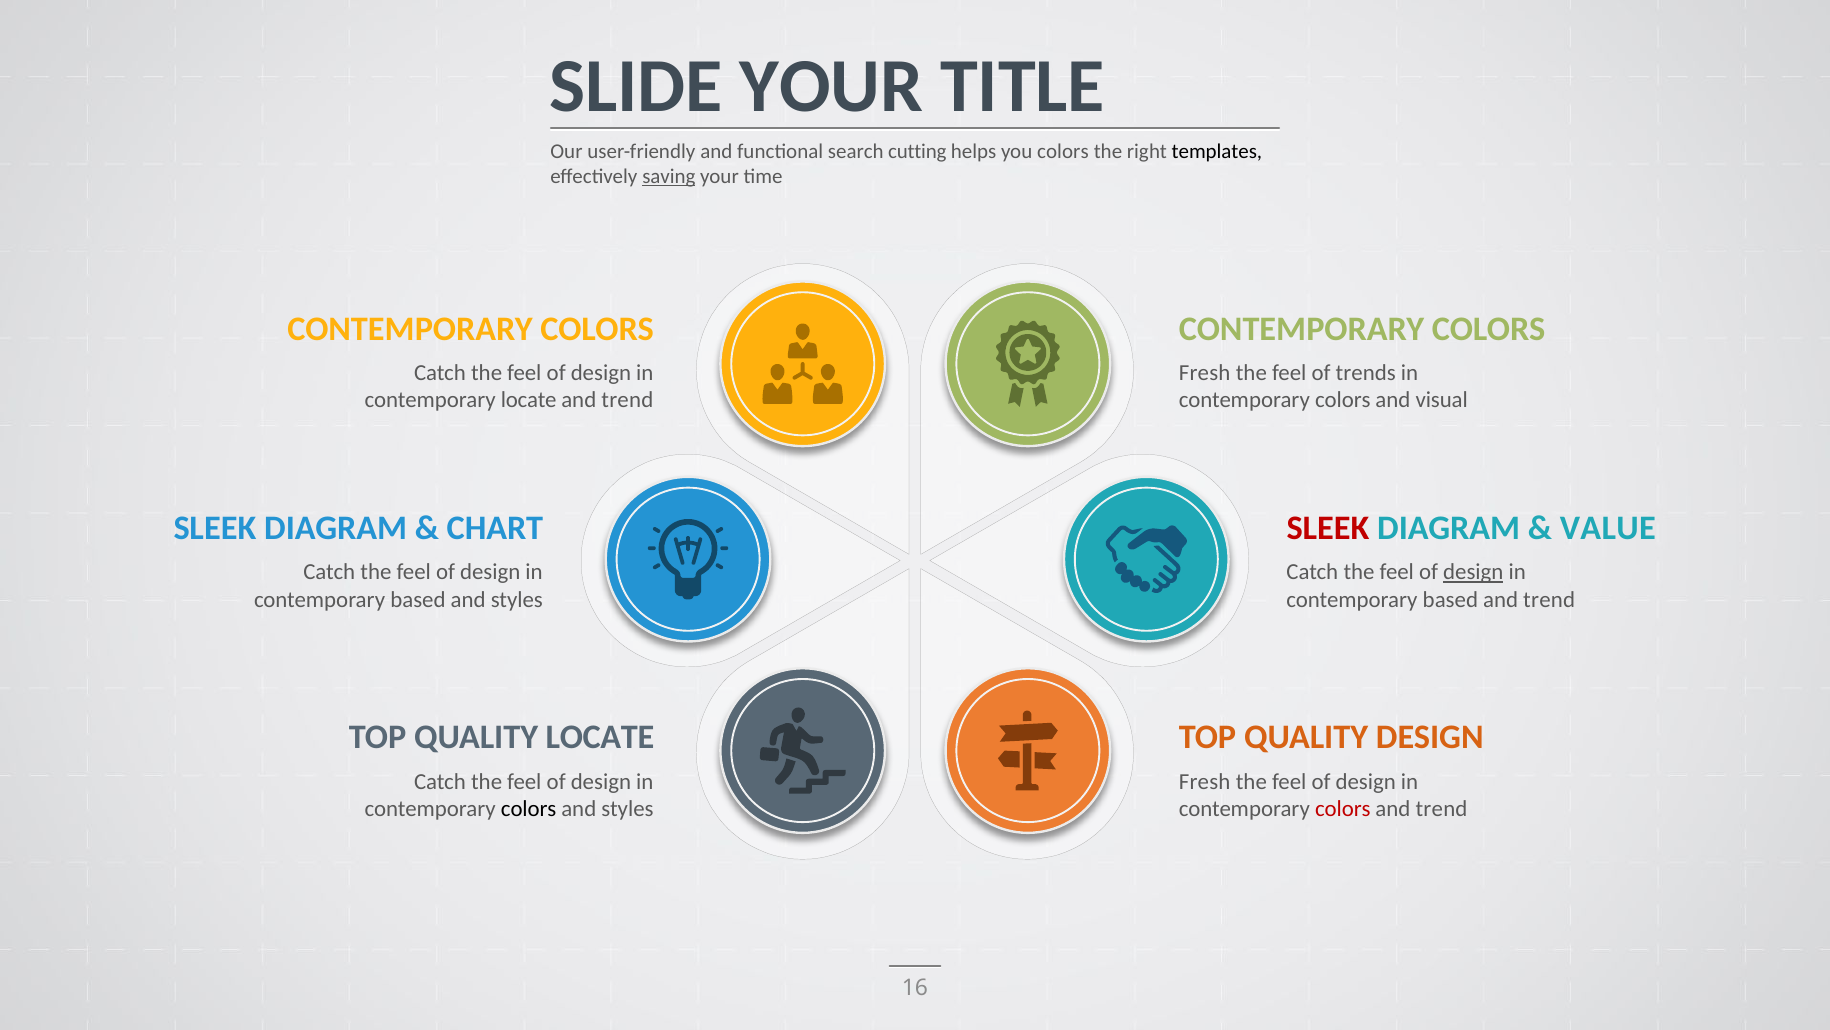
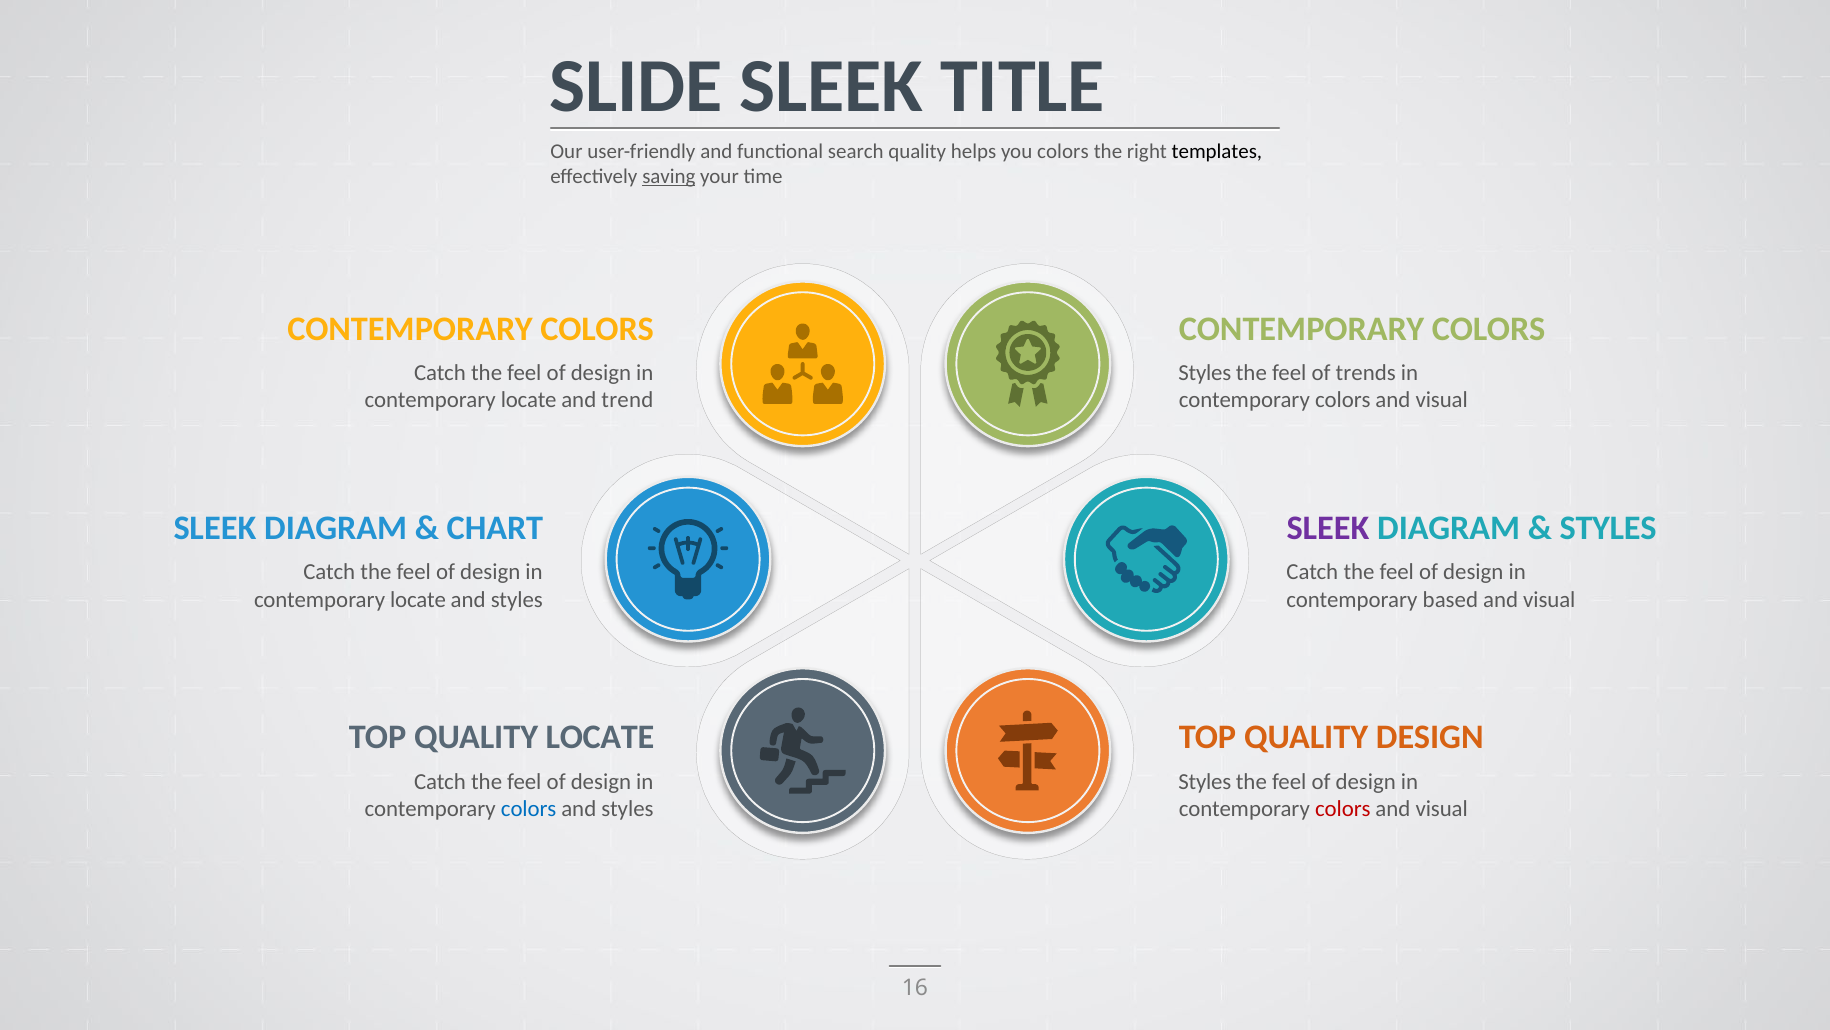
SLIDE YOUR: YOUR -> SLEEK (831, 86)
search cutting: cutting -> quality (917, 152)
Fresh: Fresh -> Styles (1205, 373)
SLEEK colour: red -> purple (1328, 528)
VALUE: VALUE -> STYLES (1608, 528)
design underline: present -> none (1473, 572)
based: based -> locate (418, 599)
trend: trend -> visual (1549, 599)
Fresh: Fresh -> Styles (1205, 781)
colors colour: black -> blue (529, 808)
trend: trend -> visual (1442, 808)
